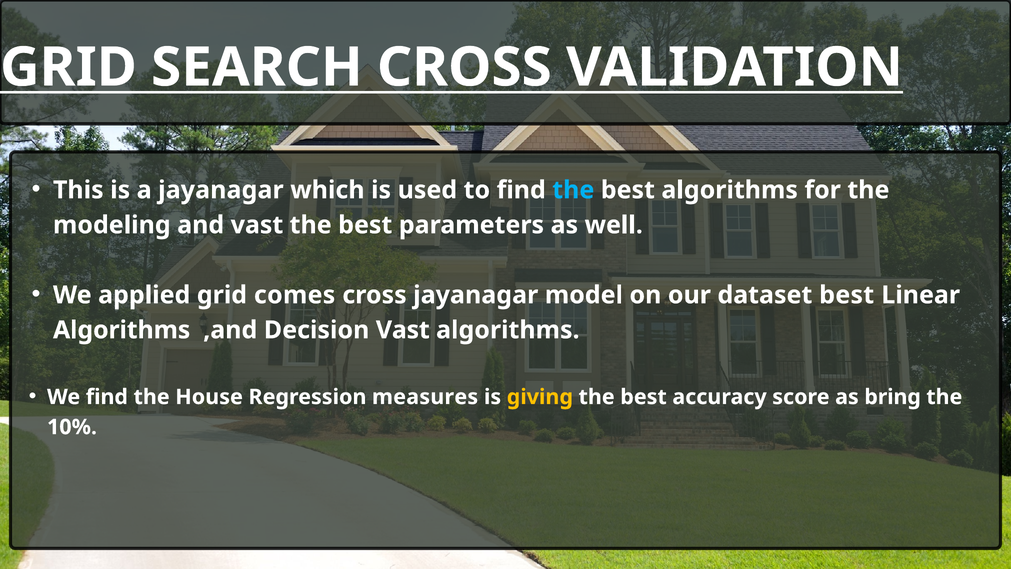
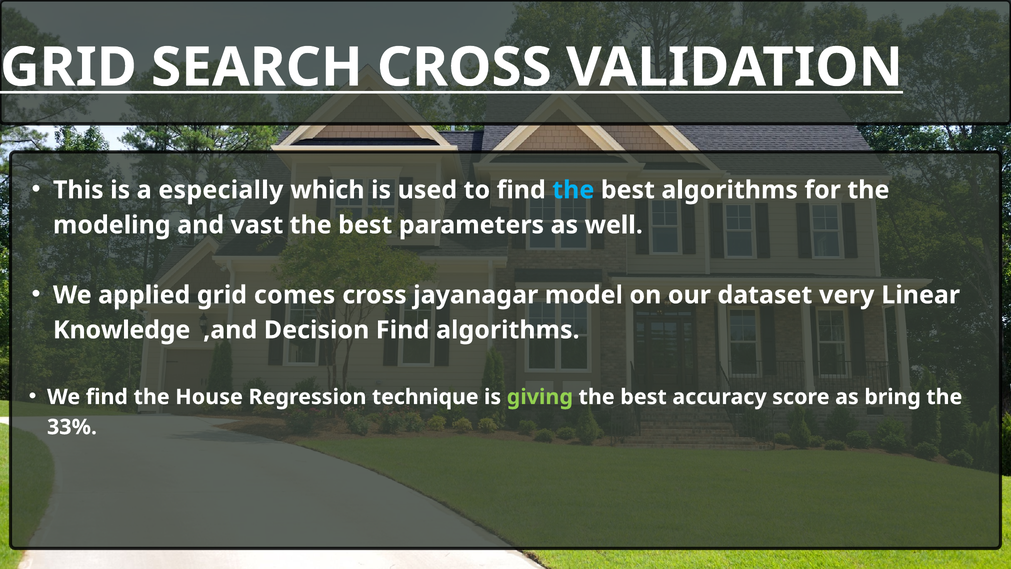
a jayanagar: jayanagar -> especially (221, 190)
dataset best: best -> very (847, 295)
Algorithms: Algorithms -> Knowledge (122, 330)
Decision Vast: Vast -> Find (403, 330)
measures: measures -> technique (425, 397)
giving colour: yellow -> light green (540, 397)
10%: 10% -> 33% (72, 427)
